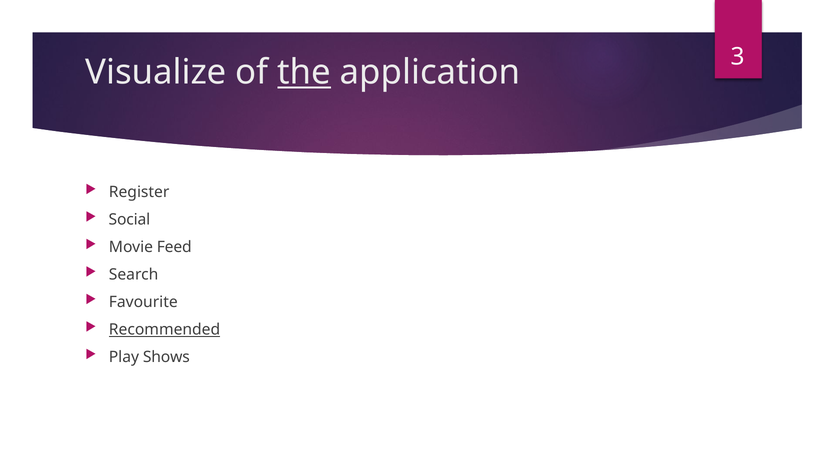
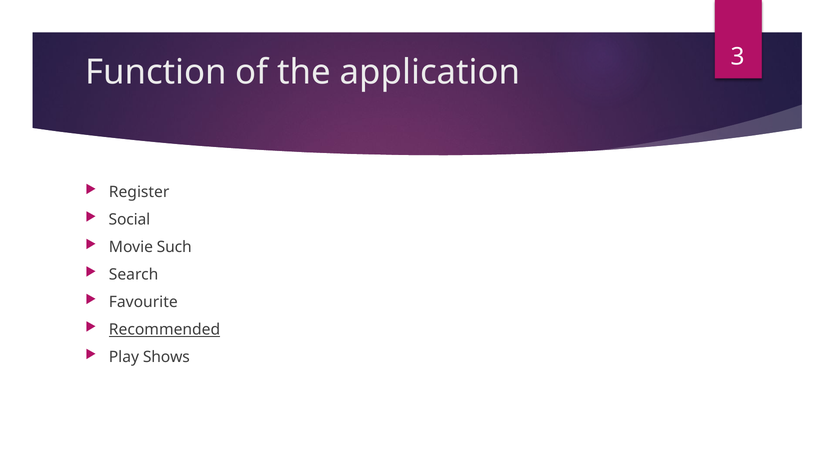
Visualize: Visualize -> Function (156, 72)
the underline: present -> none (304, 72)
Feed: Feed -> Such (174, 247)
